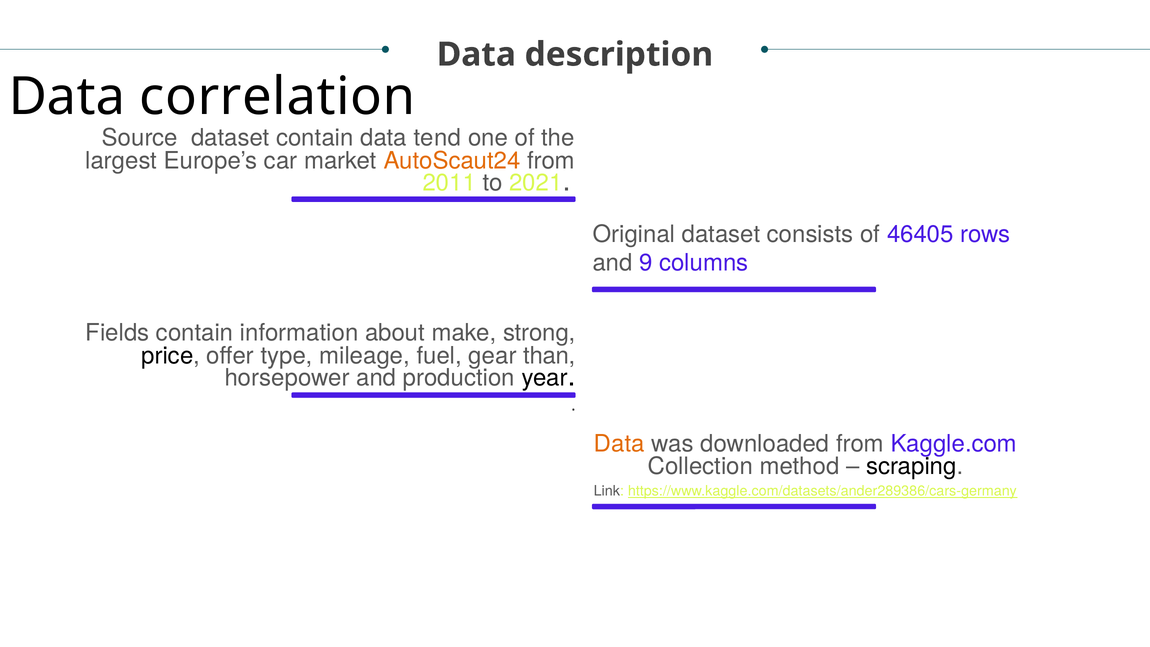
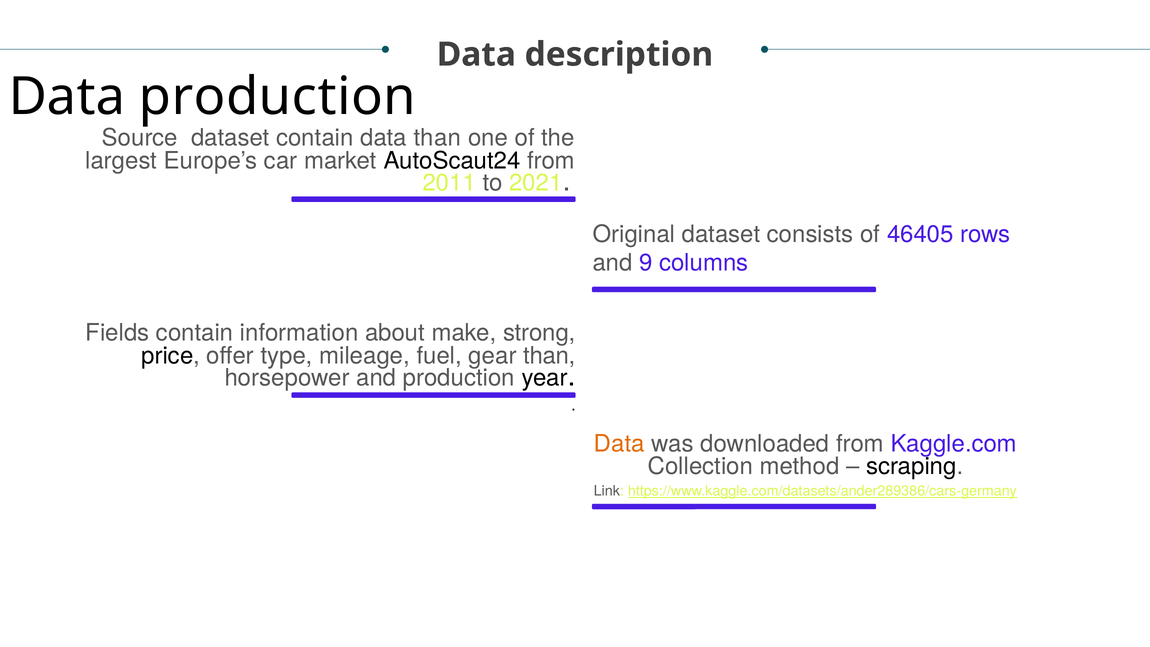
Data correlation: correlation -> production (277, 97)
data tend: tend -> than (437, 138)
AutoScaut24 colour: orange -> black (452, 161)
